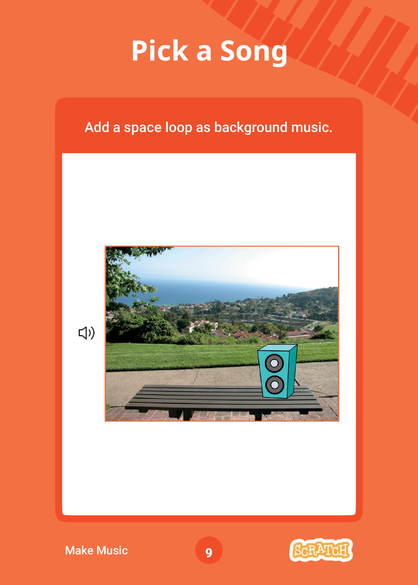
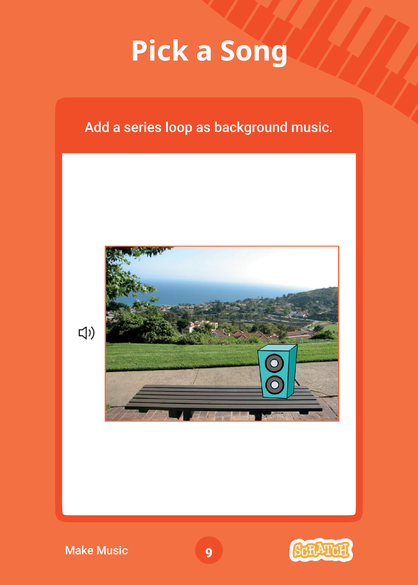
space: space -> series (143, 128)
